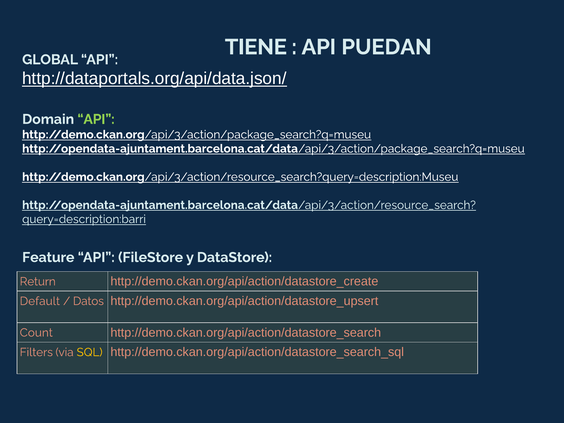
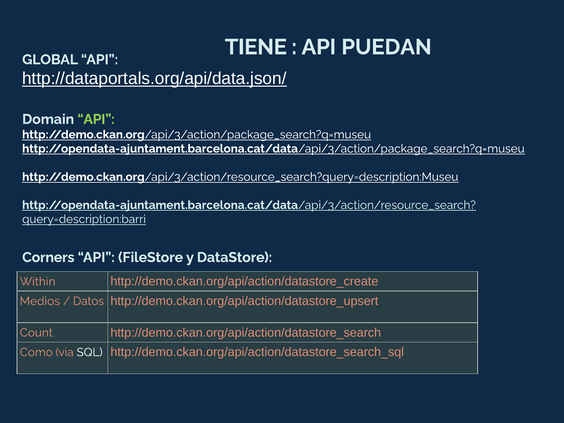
Feature: Feature -> Corners (48, 257)
Return: Return -> Within (38, 282)
Default: Default -> Medios (40, 301)
Filters: Filters -> Como (36, 352)
SQL colour: yellow -> white (90, 352)
